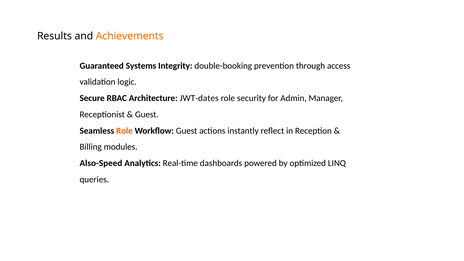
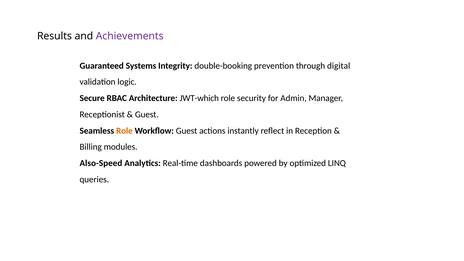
Achievements colour: orange -> purple (130, 36)
access: access -> digital (339, 66)
JWT-dates: JWT-dates -> JWT-which (199, 98)
